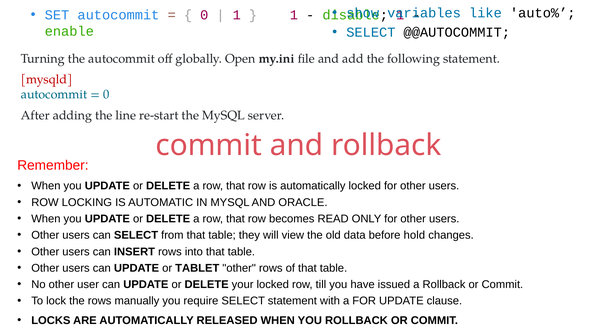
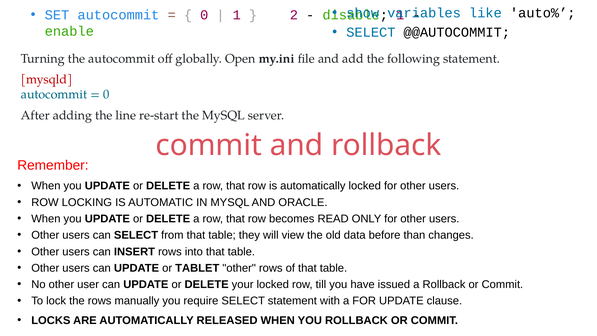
1: 1 -> 2 (294, 15)
hold: hold -> than (414, 235)
